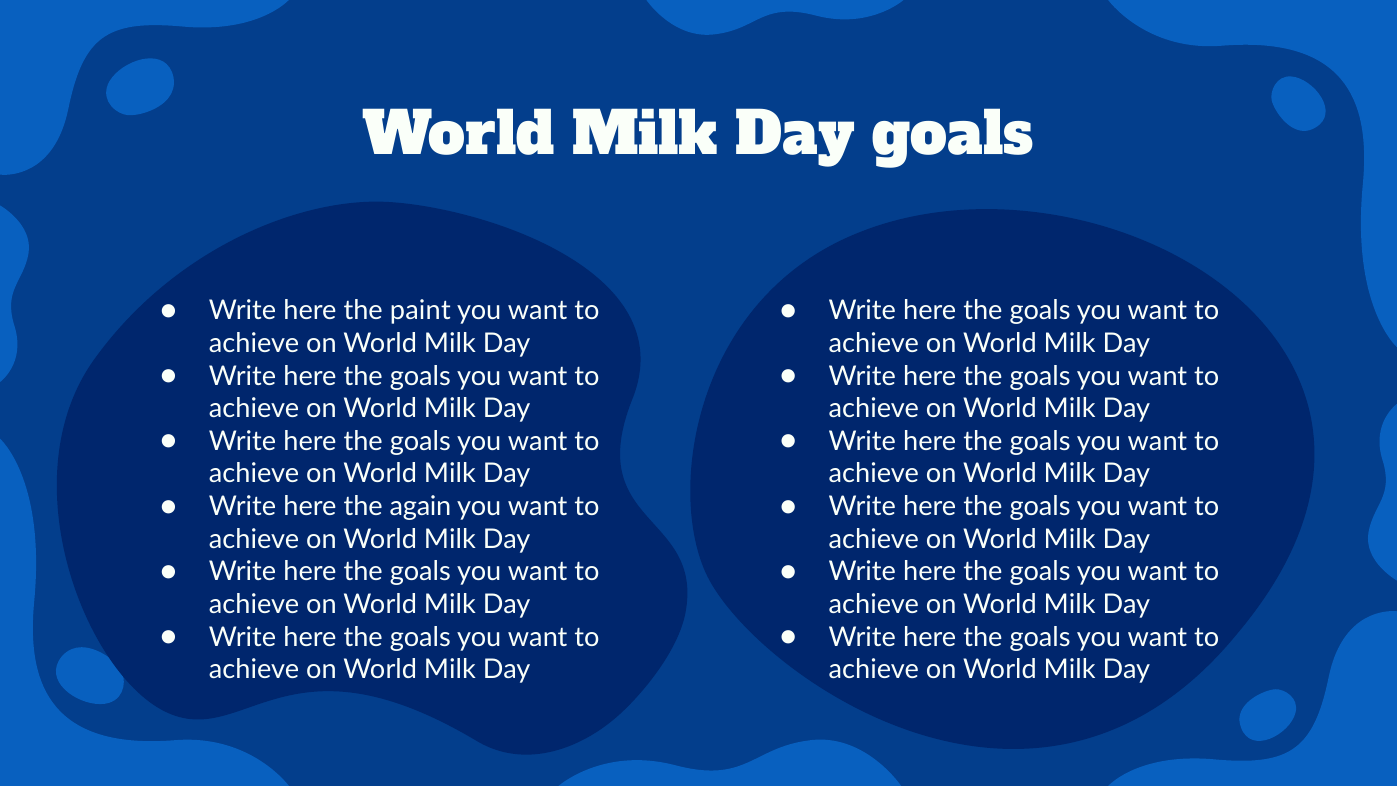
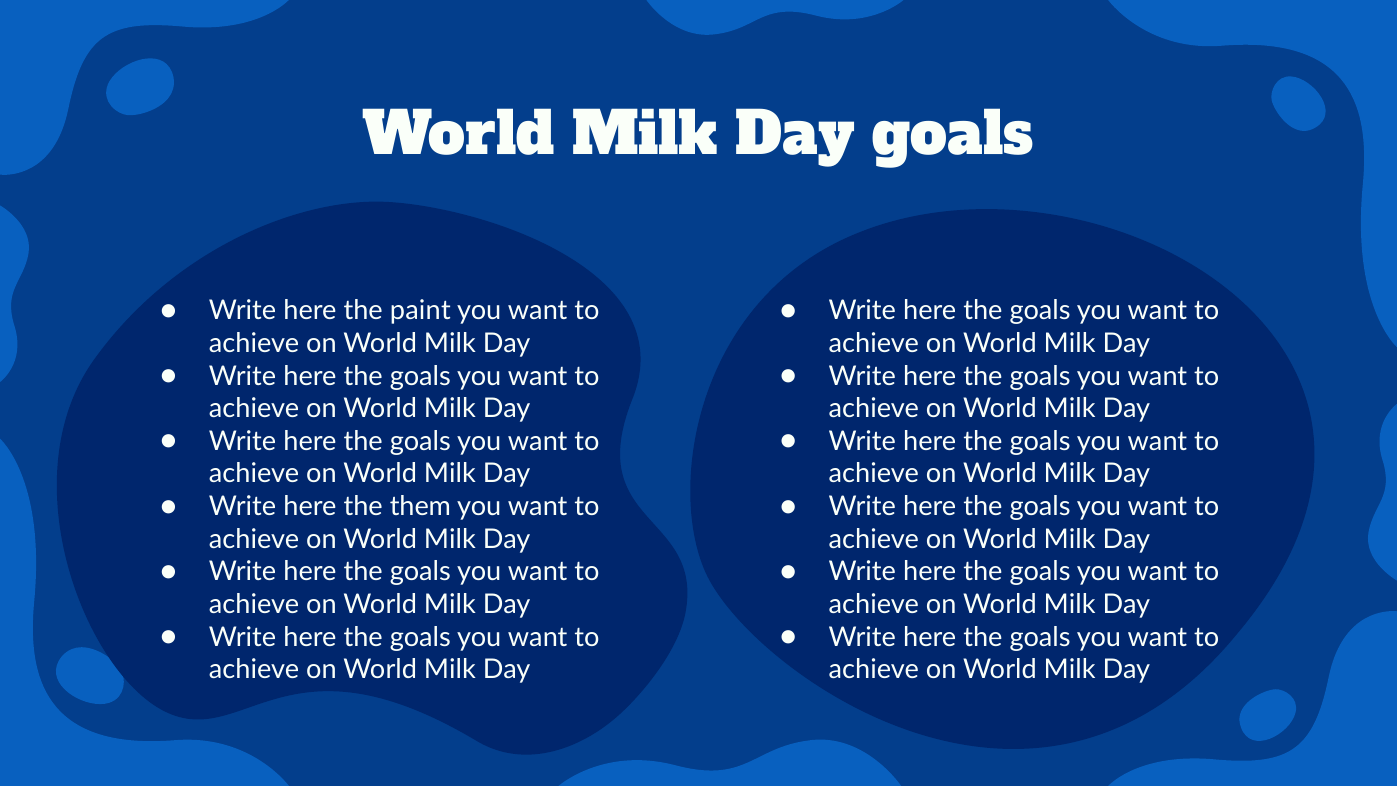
again: again -> them (420, 506)
